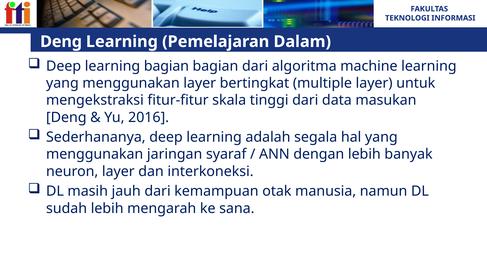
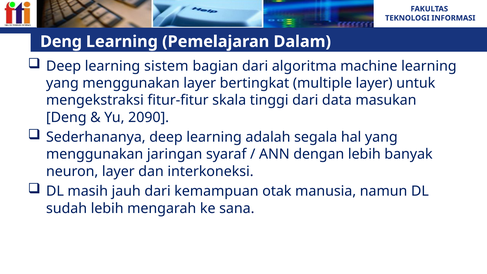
learning bagian: bagian -> sistem (166, 66)
2016: 2016 -> 2090 (149, 117)
